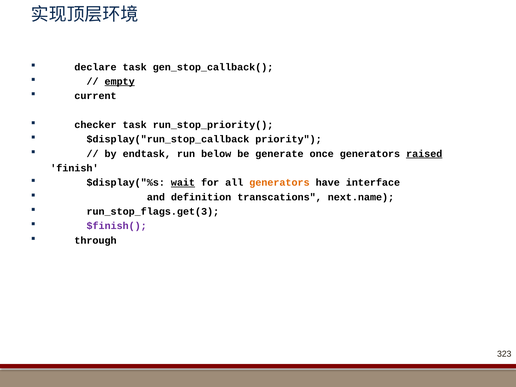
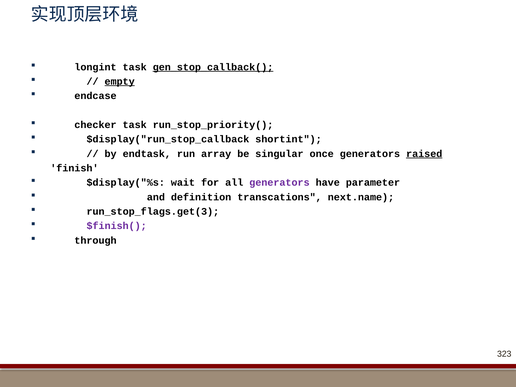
declare: declare -> longint (95, 67)
gen_stop_callback( underline: none -> present (213, 67)
current: current -> endcase (95, 96)
priority: priority -> shortint (289, 139)
below: below -> array (216, 154)
generate: generate -> singular (279, 154)
wait underline: present -> none (183, 183)
generators colour: orange -> purple (279, 183)
interface: interface -> parameter (373, 183)
